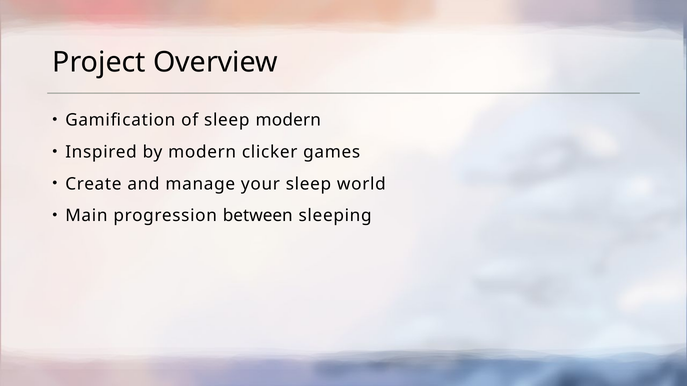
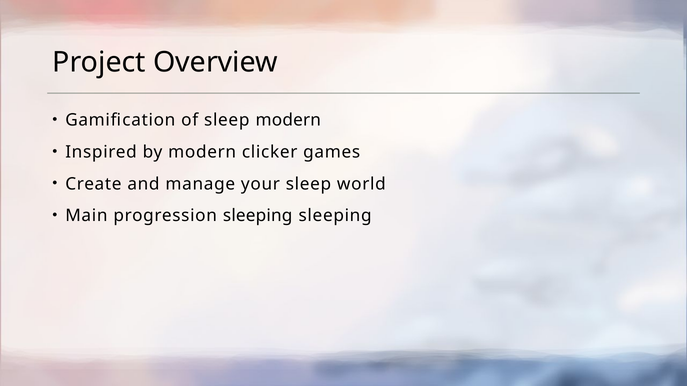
progression between: between -> sleeping (258, 216)
